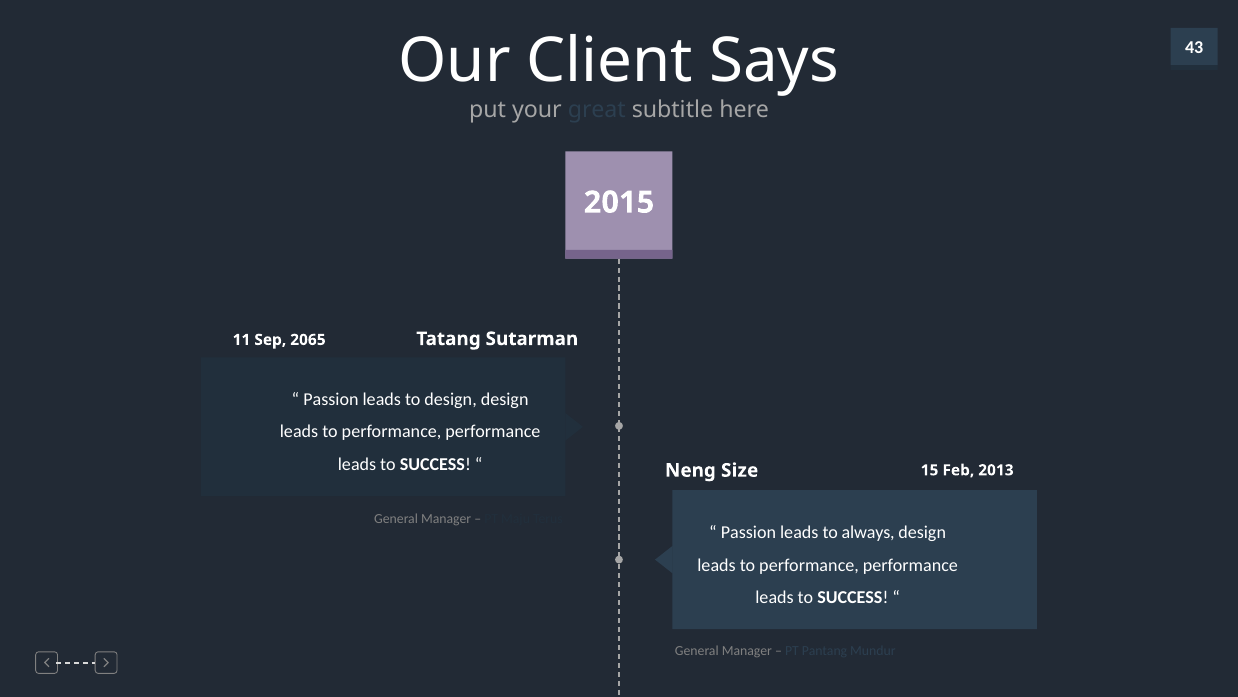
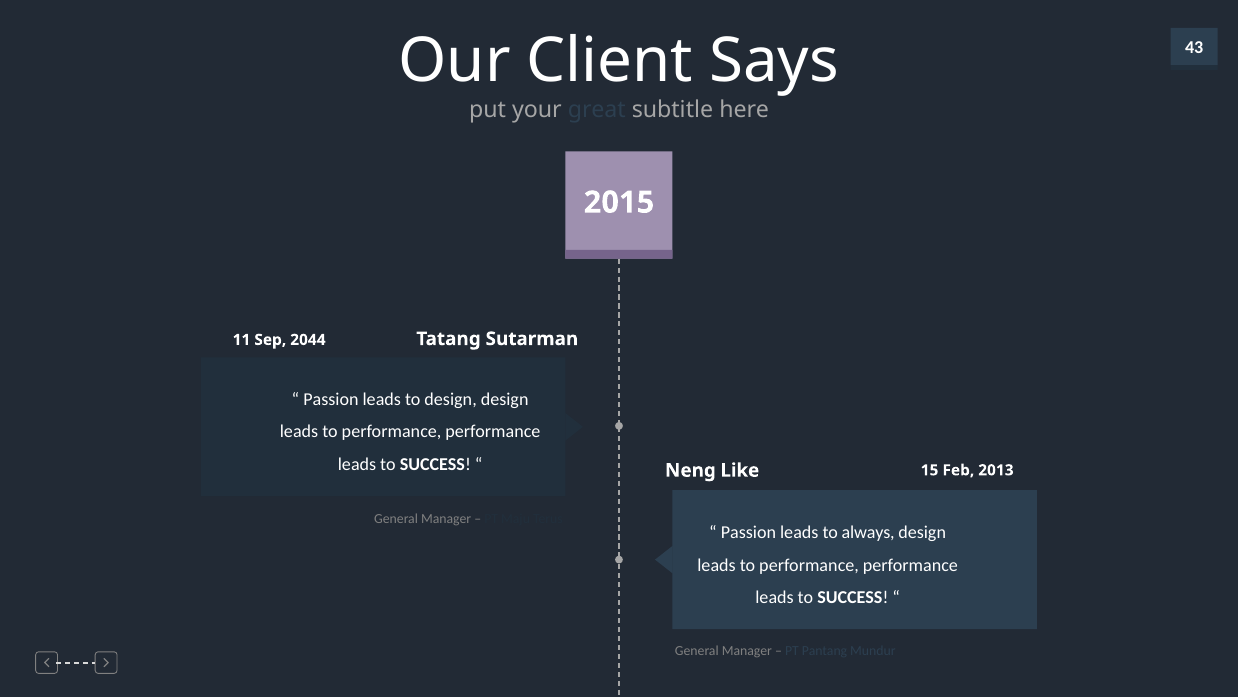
2065: 2065 -> 2044 (308, 339)
Size: Size -> Like (740, 470)
